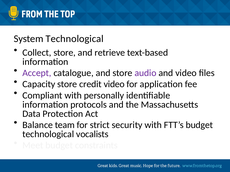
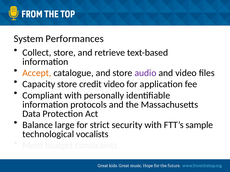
System Technological: Technological -> Performances (75, 39)
Accept colour: purple -> orange (37, 73)
team: team -> large (65, 125)
FTT’s budget: budget -> sample (199, 125)
